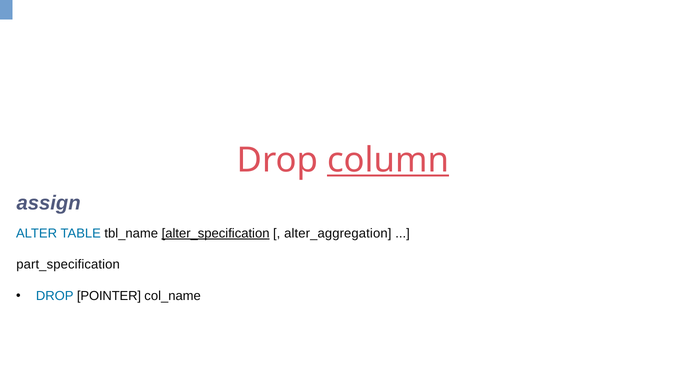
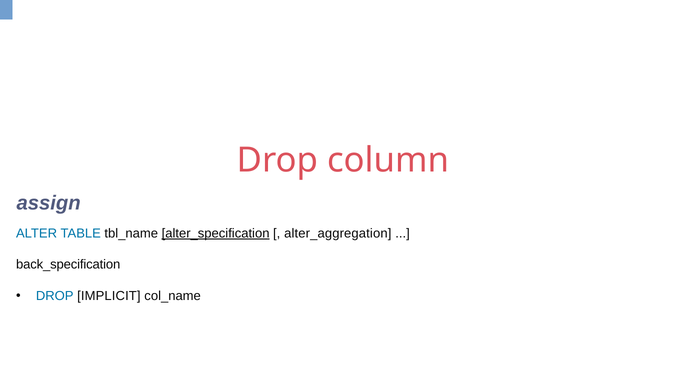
column underline: present -> none (388, 160)
part_specification: part_specification -> back_specification (68, 265)
POINTER: POINTER -> IMPLICIT (109, 296)
